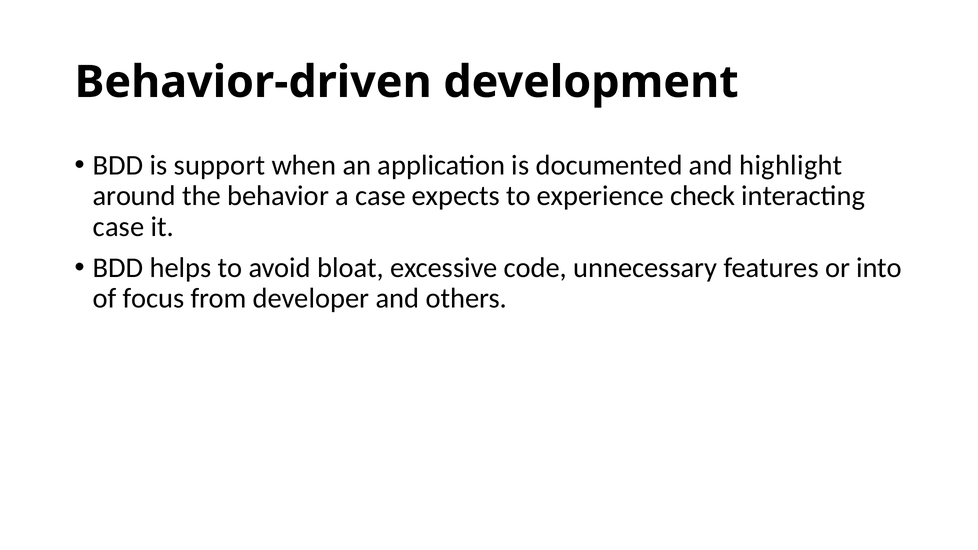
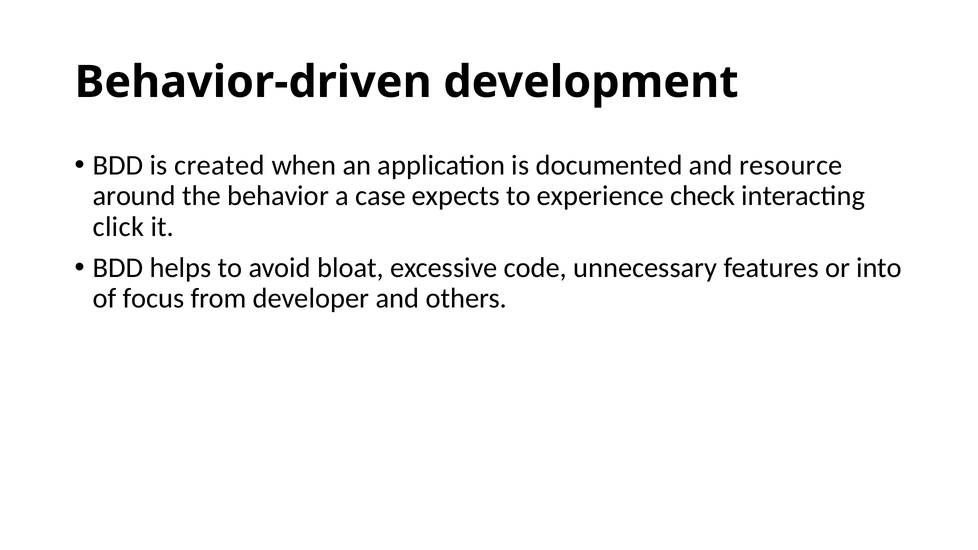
support: support -> created (219, 165)
highlight: highlight -> resource (791, 165)
case: case -> click (118, 227)
